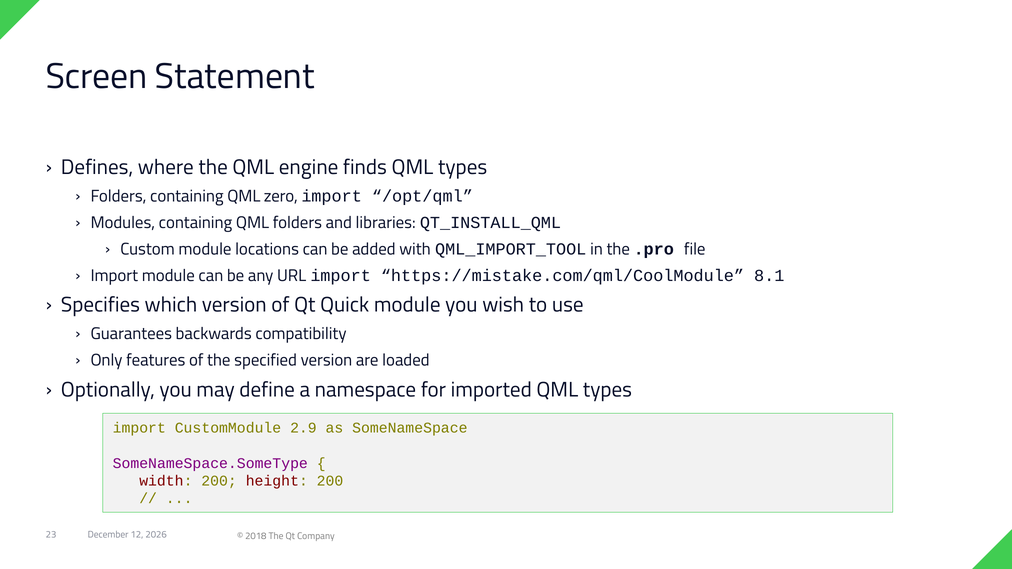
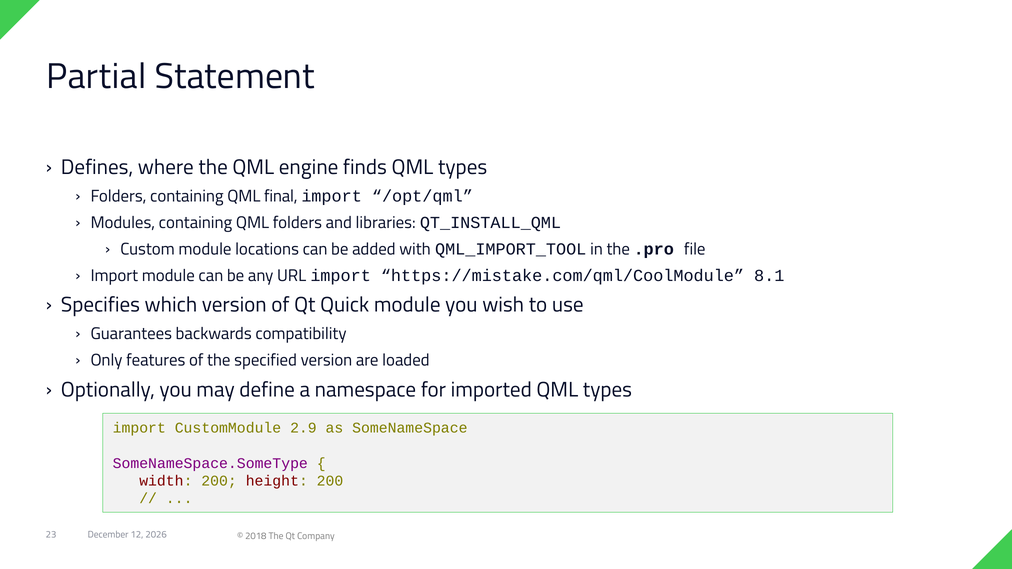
Screen: Screen -> Partial (96, 77)
zero: zero -> final (281, 196)
